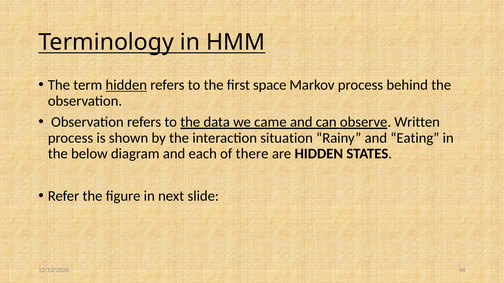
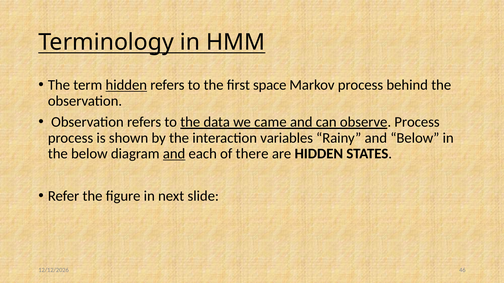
observe Written: Written -> Process (417, 122)
situation: situation -> variables (287, 138)
and Eating: Eating -> Below (415, 138)
and underline: none -> present (174, 154)
